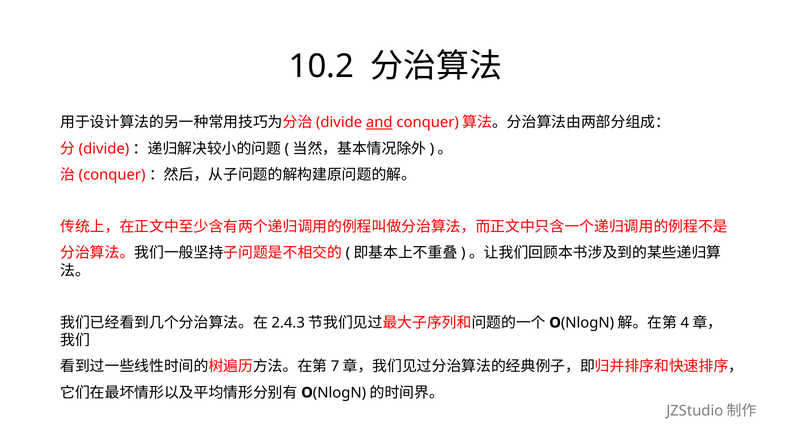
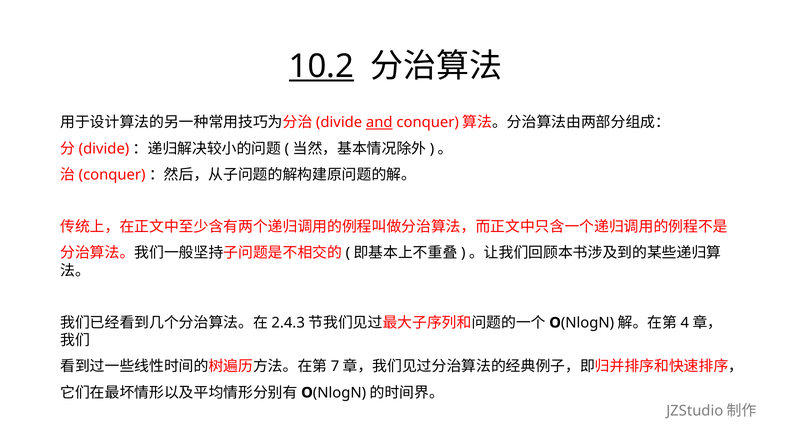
10.2 underline: none -> present (321, 66)
